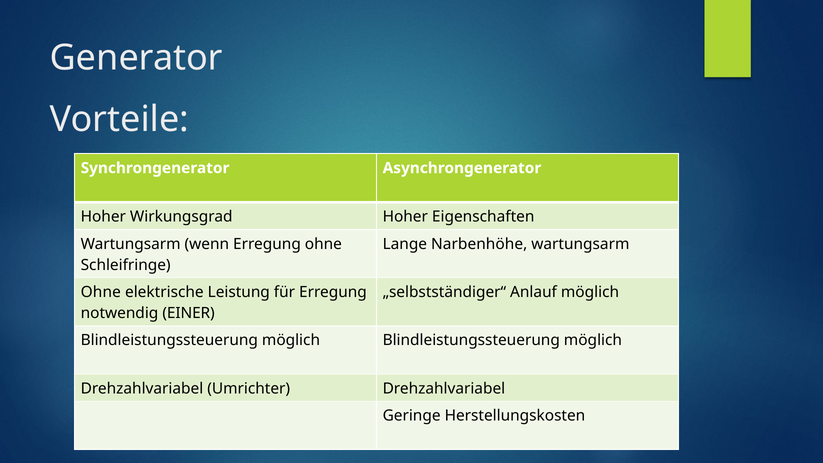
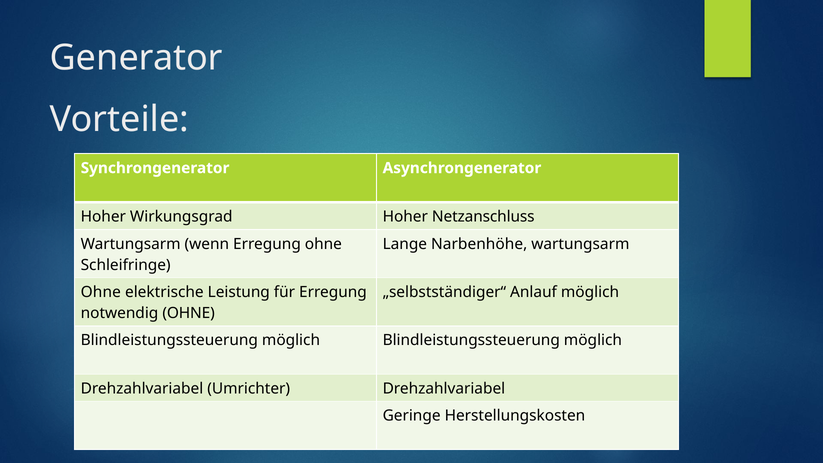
Eigenschaften: Eigenschaften -> Netzanschluss (483, 217)
notwendig EINER: EINER -> OHNE (189, 313)
